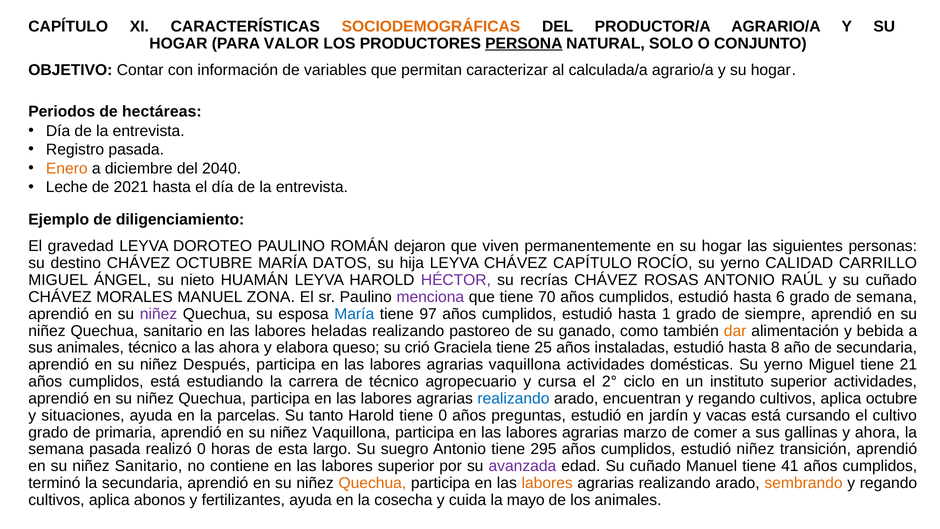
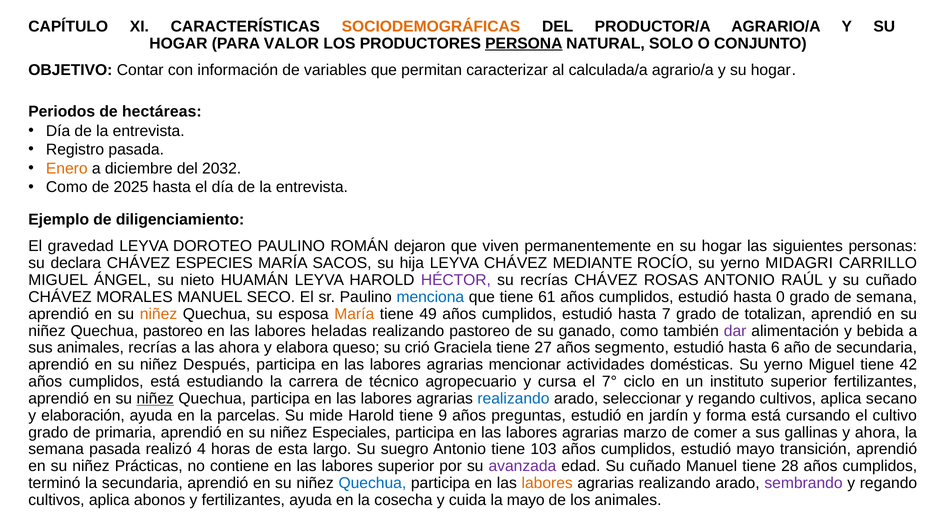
2040: 2040 -> 2032 (222, 168)
Leche: Leche -> Como (67, 187)
2021: 2021 -> 2025 (131, 187)
destino: destino -> declara (76, 263)
CHÁVEZ OCTUBRE: OCTUBRE -> ESPECIES (214, 263)
DATOS: DATOS -> SACOS (342, 263)
CHÁVEZ CAPÍTULO: CAPÍTULO -> MEDIANTE (593, 263)
CALIDAD: CALIDAD -> MIDAGRI (799, 263)
ZONA: ZONA -> SECO (271, 297)
menciona colour: purple -> blue (430, 297)
70: 70 -> 61 (547, 297)
6: 6 -> 0 (780, 297)
niñez colour: purple -> orange (159, 314)
María colour: blue -> orange (354, 314)
97: 97 -> 49 (428, 314)
1: 1 -> 7 (666, 314)
siempre: siempre -> totalizan (775, 314)
Quechua sanitario: sanitario -> pastoreo (173, 331)
dar colour: orange -> purple (735, 331)
animales técnico: técnico -> recrías (153, 348)
25: 25 -> 27 (543, 348)
instaladas: instaladas -> segmento (632, 348)
8: 8 -> 6 (775, 348)
agrarias vaquillona: vaquillona -> mencionar (525, 365)
21: 21 -> 42 (908, 365)
2°: 2° -> 7° (609, 381)
superior actividades: actividades -> fertilizantes (875, 381)
niñez underline: none -> present (155, 398)
encuentran: encuentran -> seleccionar (642, 398)
aplica octubre: octubre -> secano (892, 398)
situaciones: situaciones -> elaboración (83, 415)
tanto: tanto -> mide (326, 415)
tiene 0: 0 -> 9 (443, 415)
vacas: vacas -> forma (726, 415)
niñez Vaquillona: Vaquillona -> Especiales (351, 432)
realizó 0: 0 -> 4 (201, 449)
295: 295 -> 103 (543, 449)
estudió niñez: niñez -> mayo (756, 449)
niñez Sanitario: Sanitario -> Prácticas (149, 466)
41: 41 -> 28 (790, 466)
Quechua colour: orange -> blue (372, 483)
sembrando colour: orange -> purple (803, 483)
